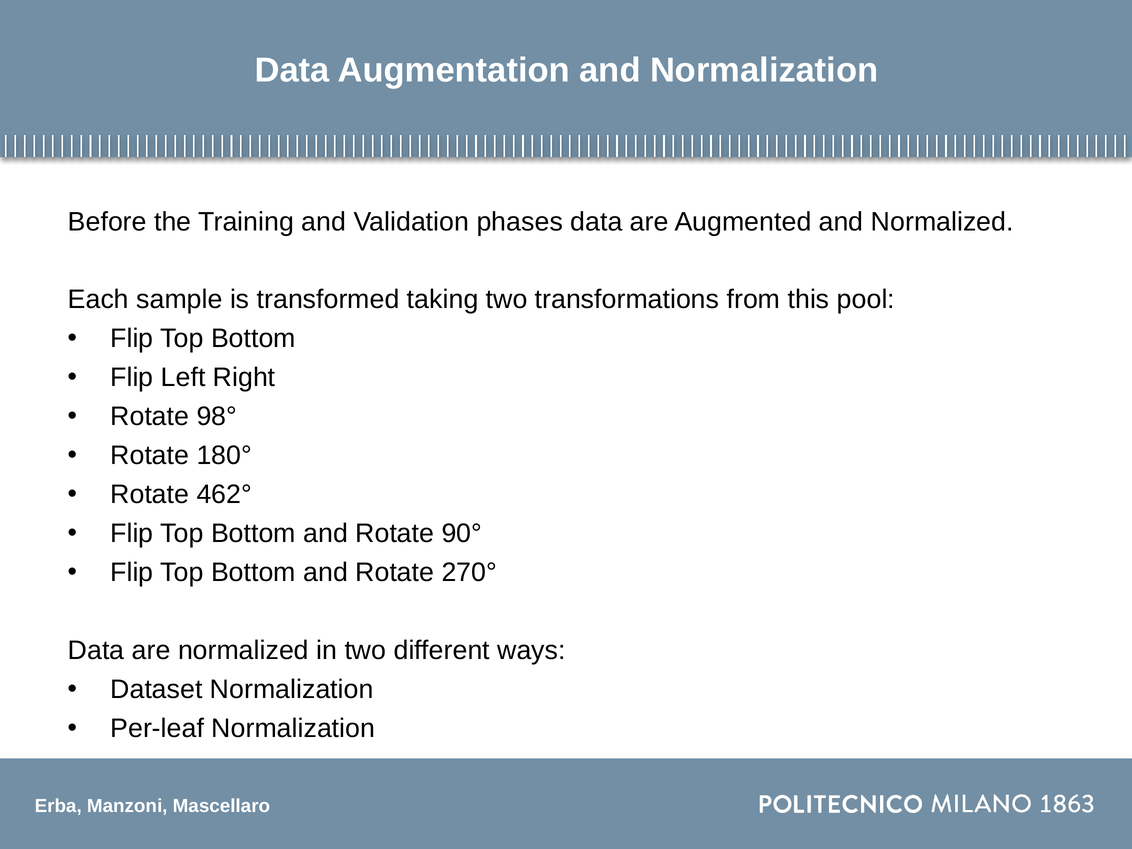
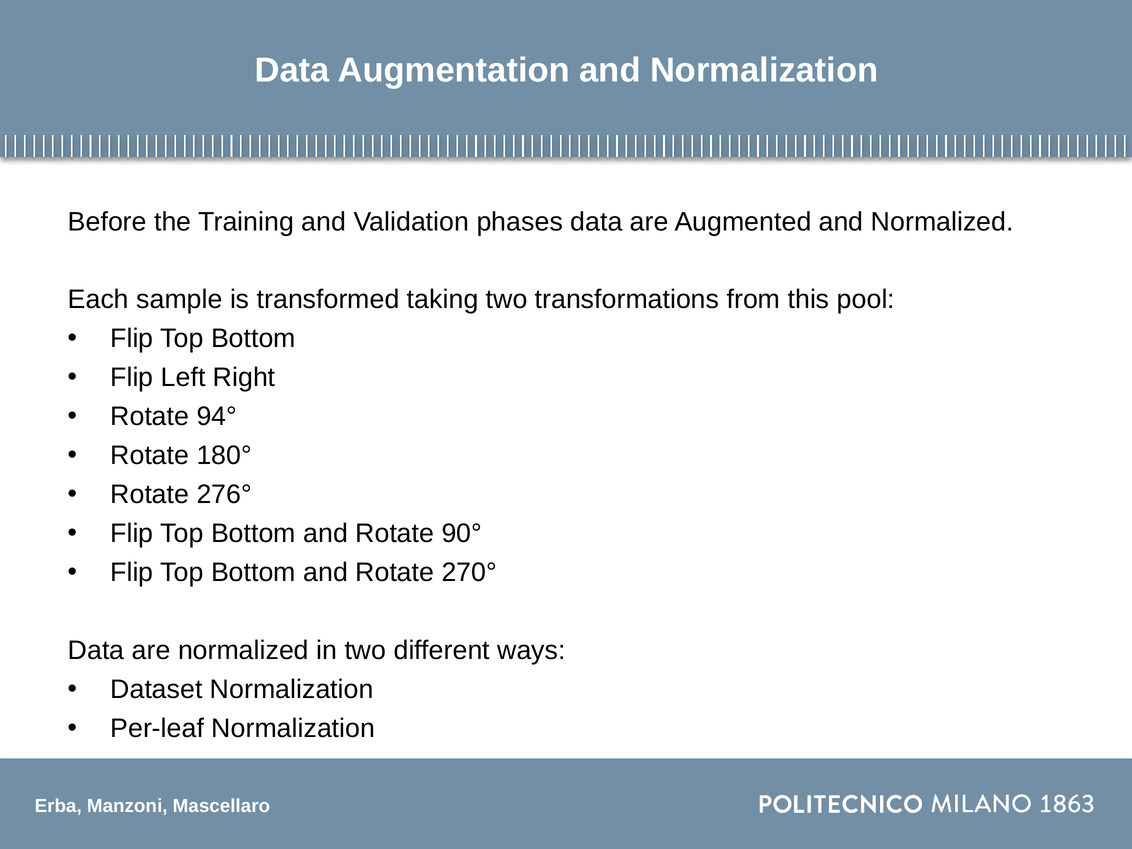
98°: 98° -> 94° (217, 417)
462°: 462° -> 276° (224, 495)
